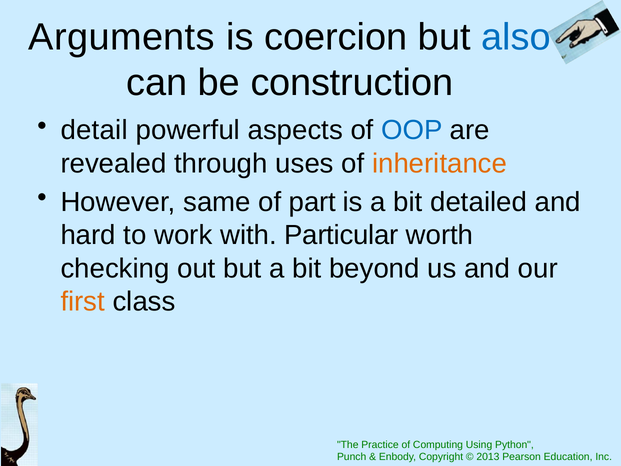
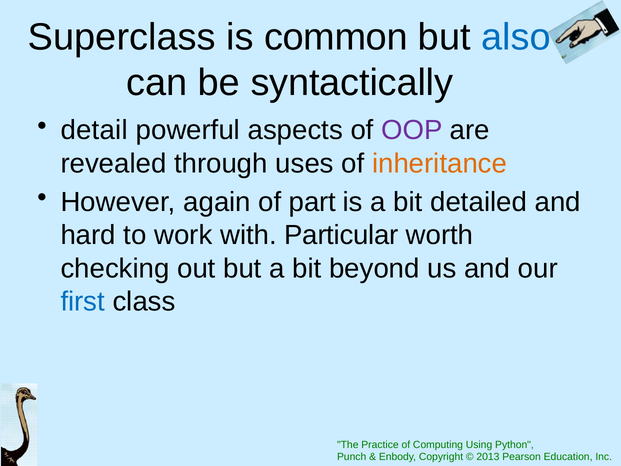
Arguments: Arguments -> Superclass (122, 37)
coercion: coercion -> common (336, 37)
construction: construction -> syntactically (352, 83)
OOP colour: blue -> purple (412, 130)
same: same -> again (217, 202)
first colour: orange -> blue (83, 301)
